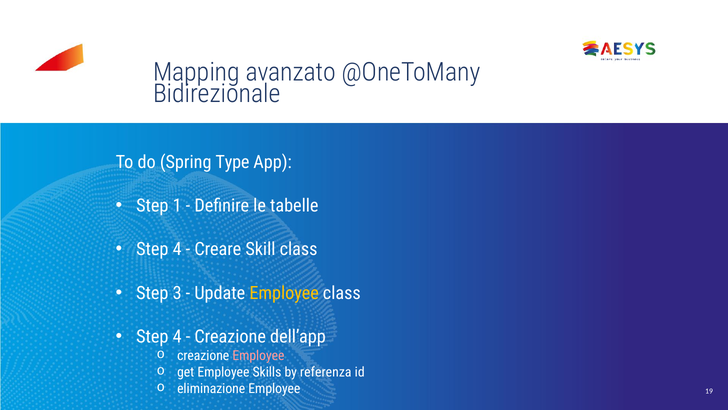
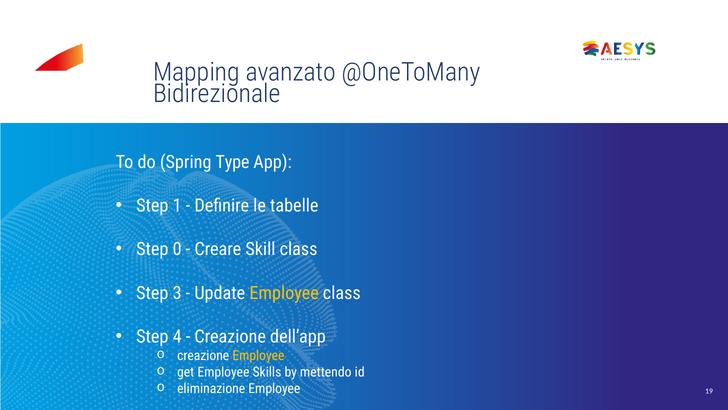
4: 4 -> 0 (177, 249)
Employee colour: pink -> yellow (258, 355)
referenza: referenza -> mettendo (326, 372)
